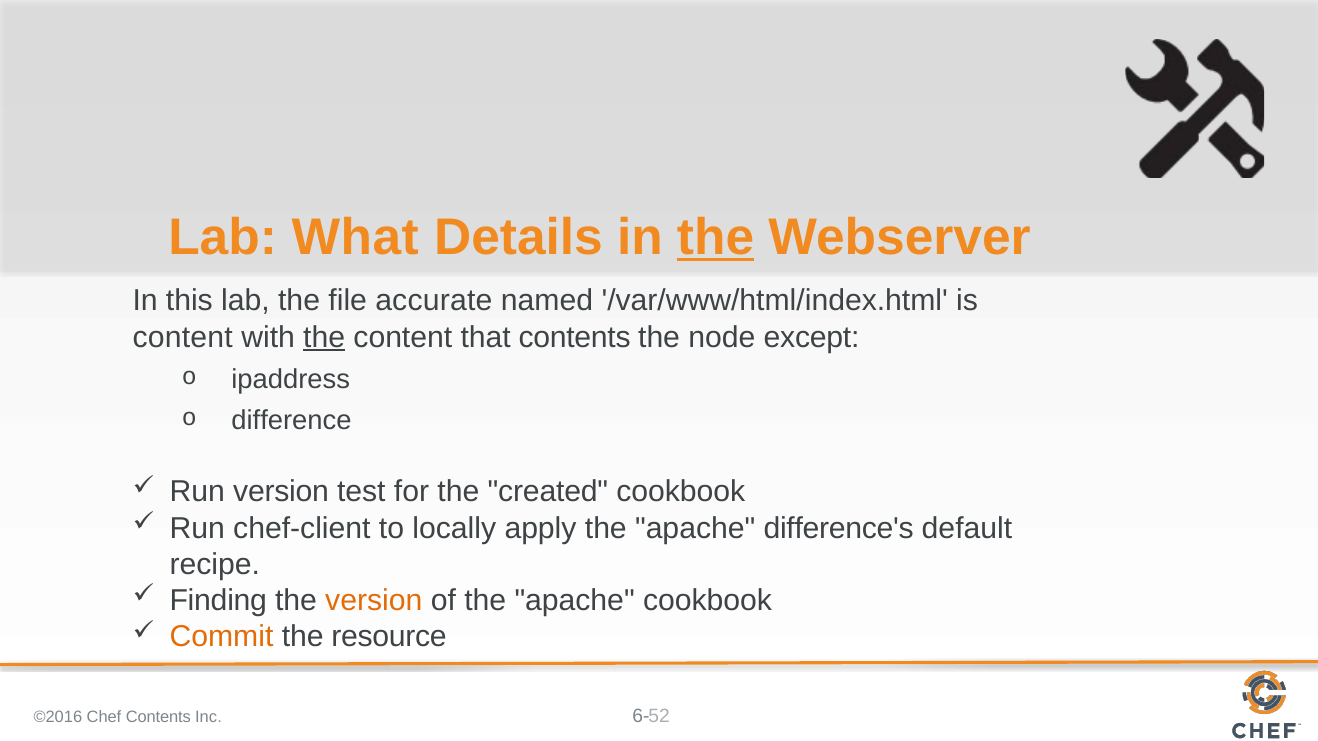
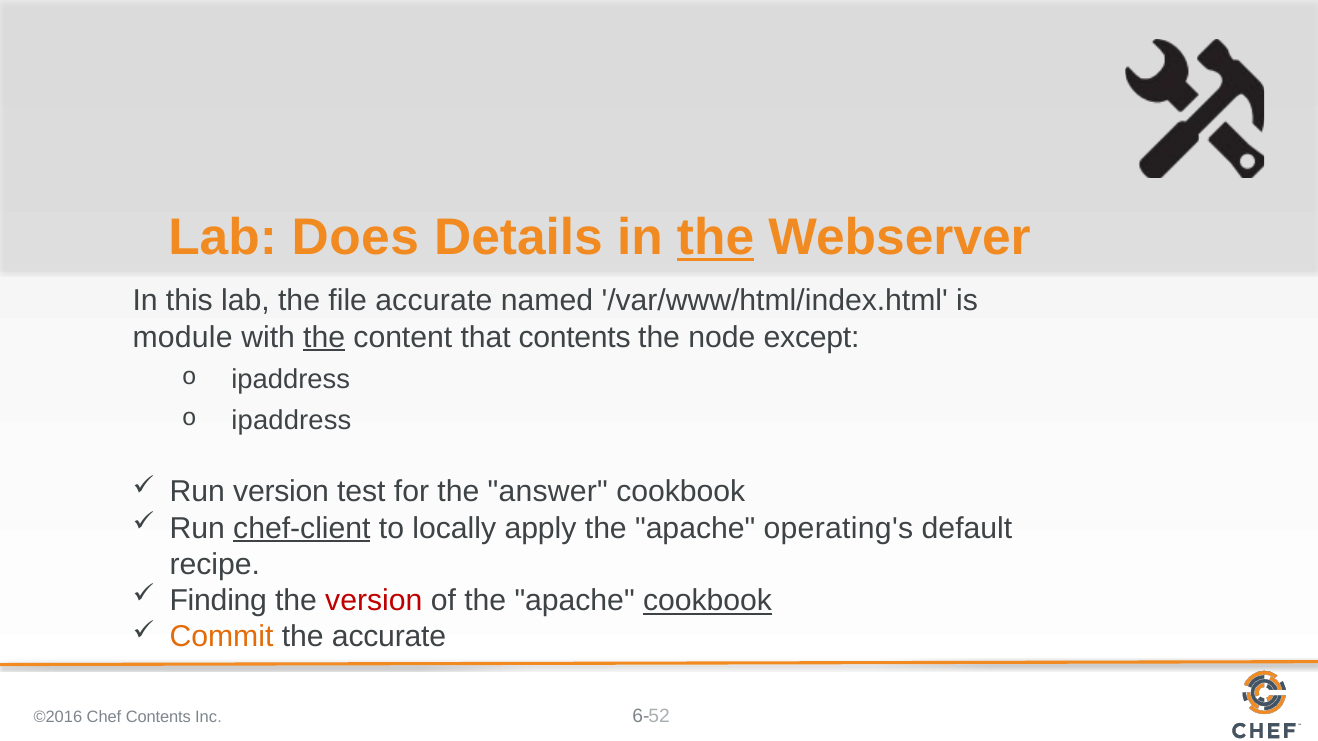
What: What -> Does (355, 237)
content: content -> module (183, 337)
difference: difference -> ipaddress (291, 421)
created: created -> answer (548, 492)
chef-client underline: none -> present (302, 528)
difference's: difference's -> operating's (838, 528)
version colour: orange -> red (374, 601)
cookbook underline: none -> present (708, 601)
the resource: resource -> accurate (389, 637)
